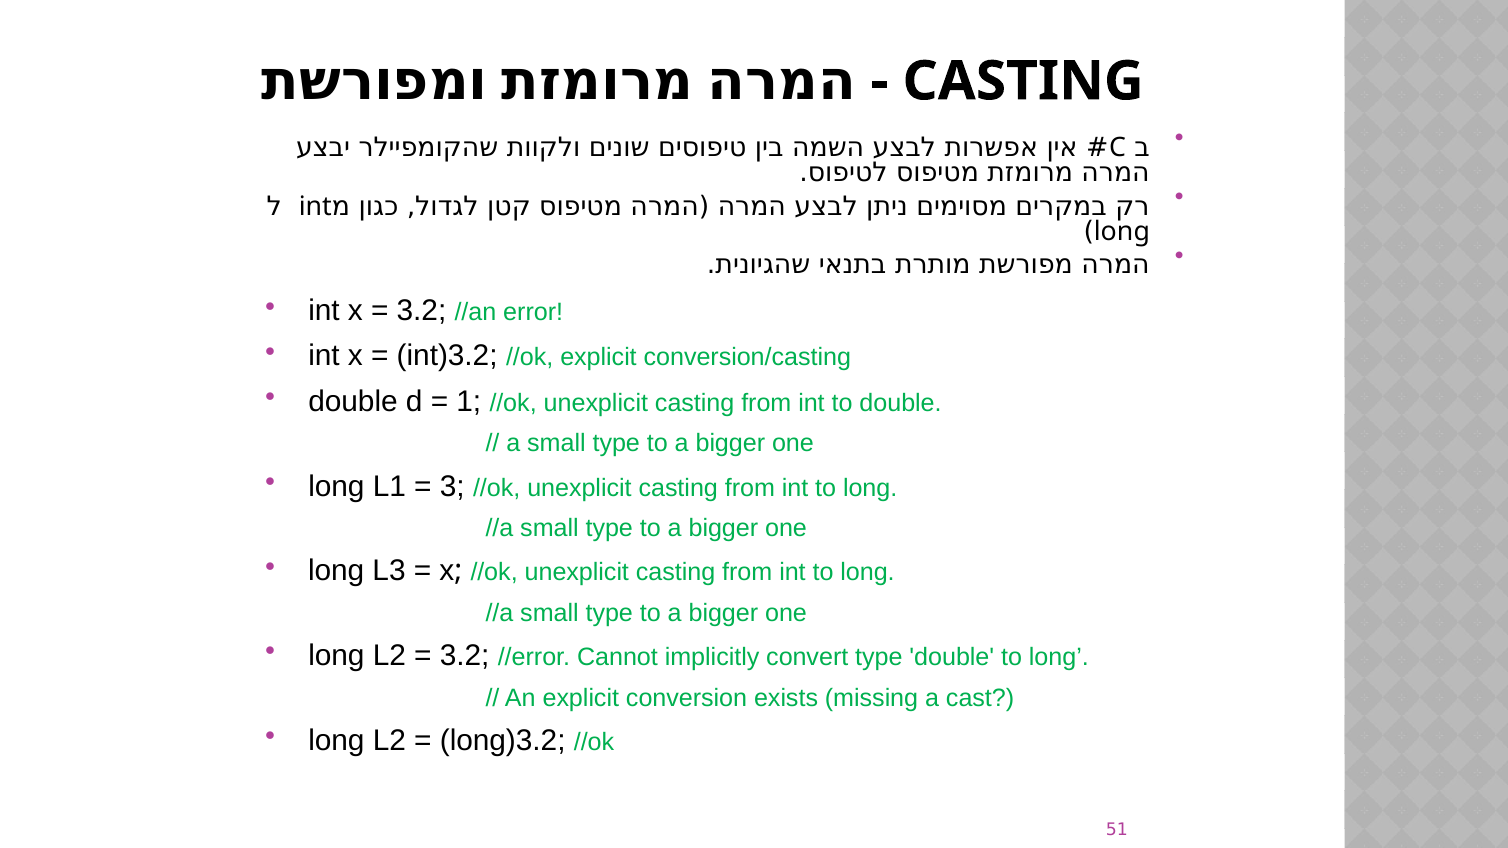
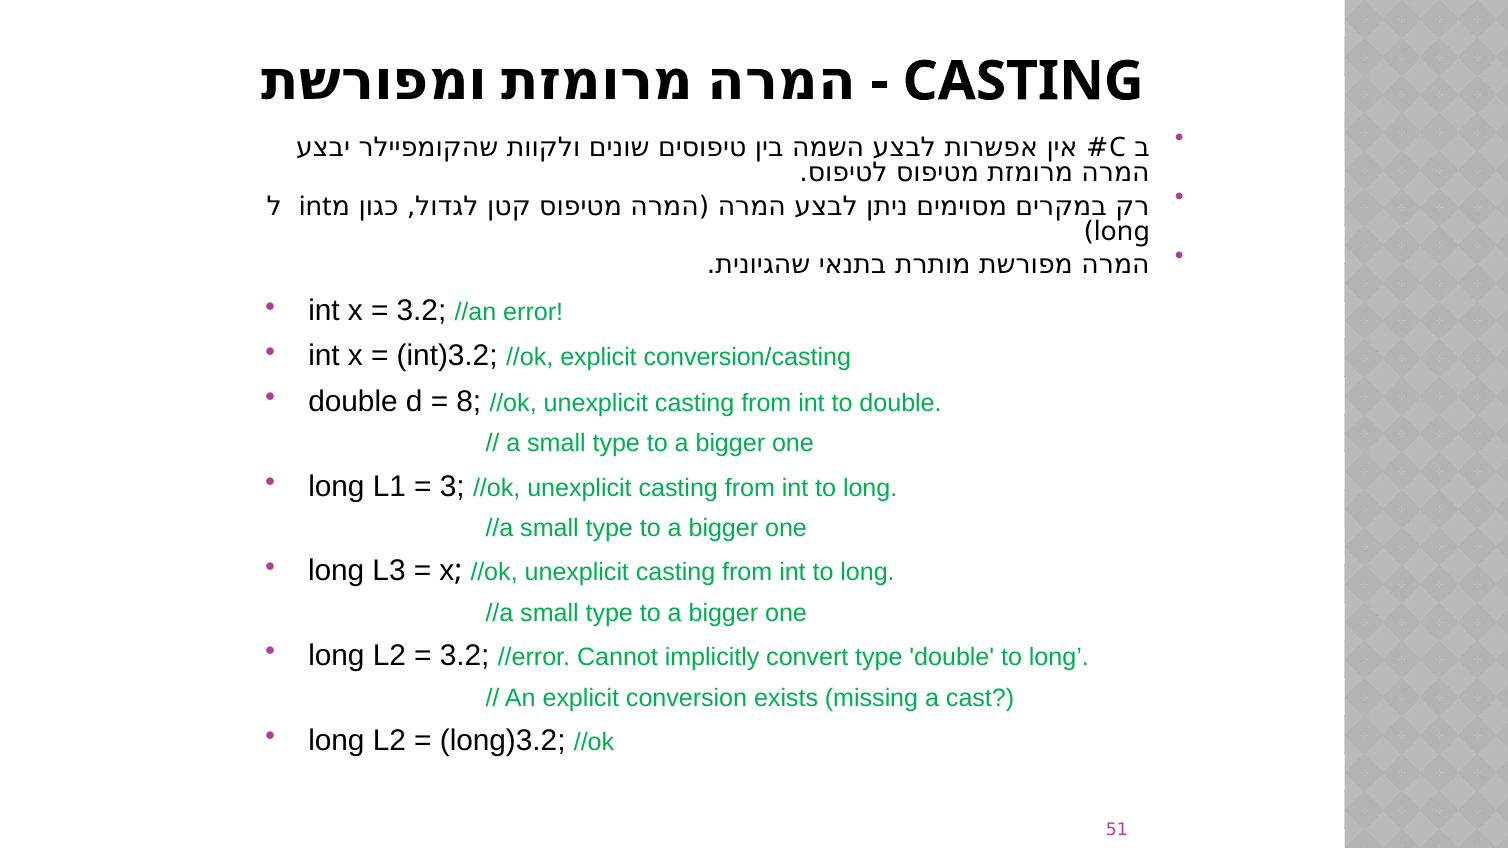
1: 1 -> 8 (469, 401)
